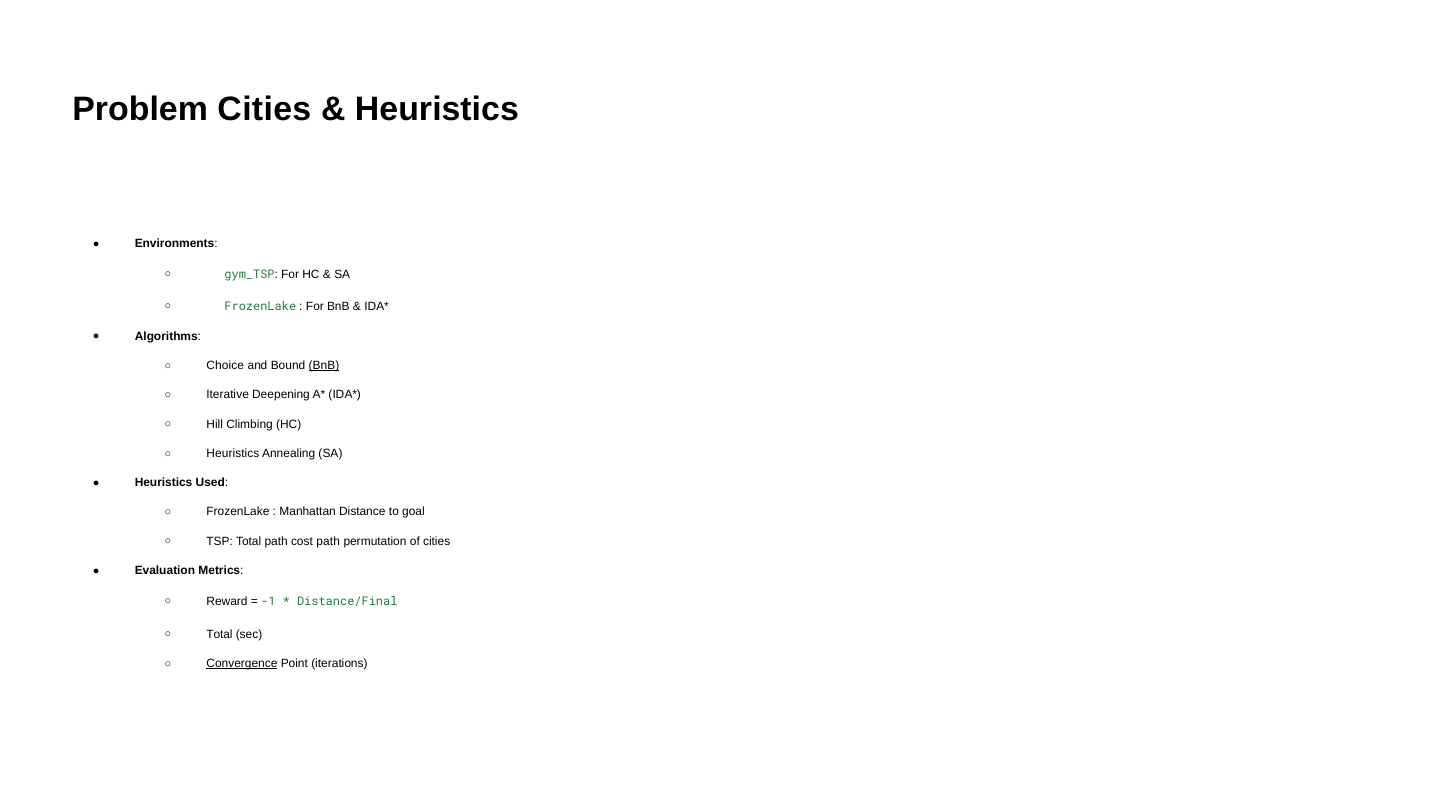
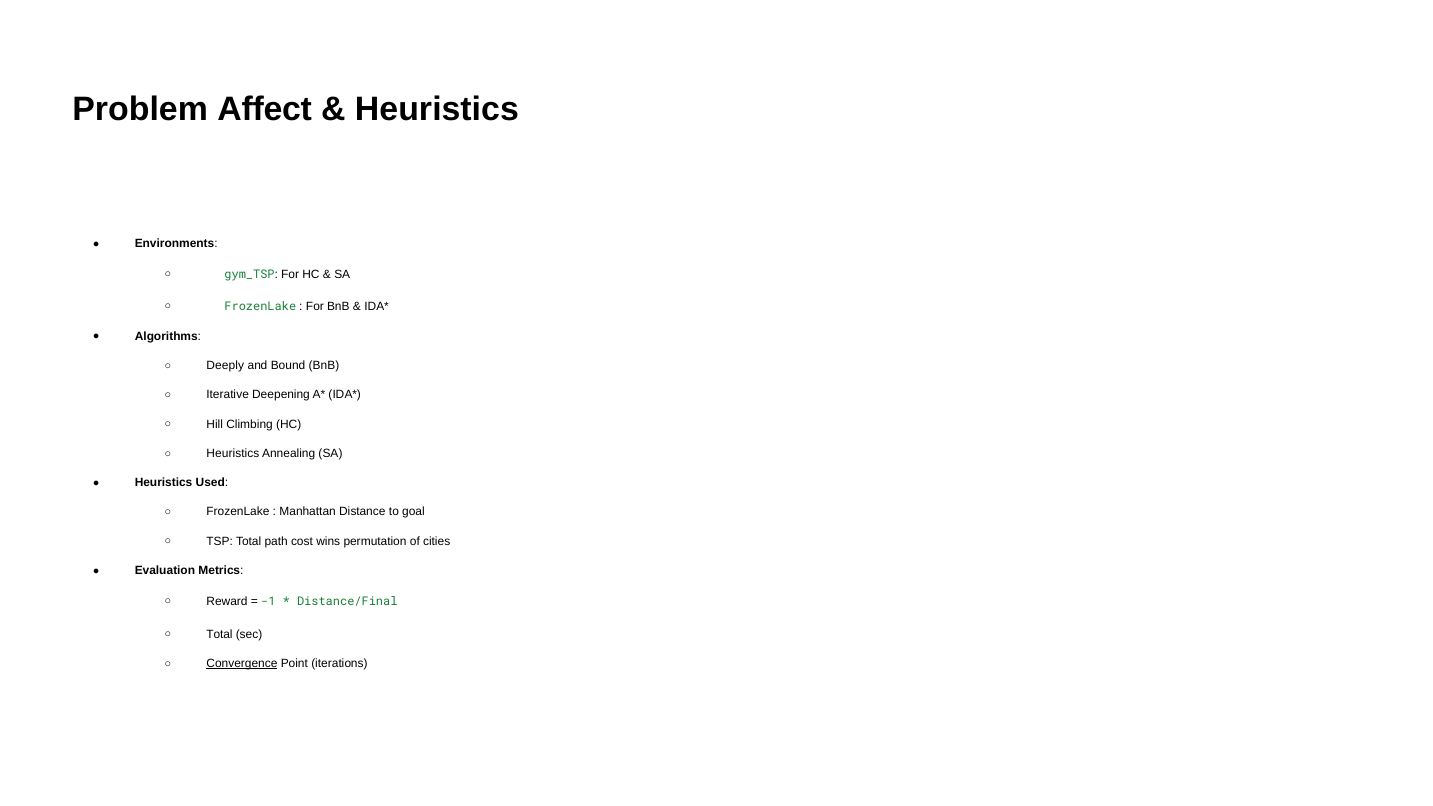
Problem Cities: Cities -> Affect (265, 109)
Choice: Choice -> Deeply (225, 366)
BnB underline: present -> none (324, 366)
cost path: path -> wins (328, 541)
